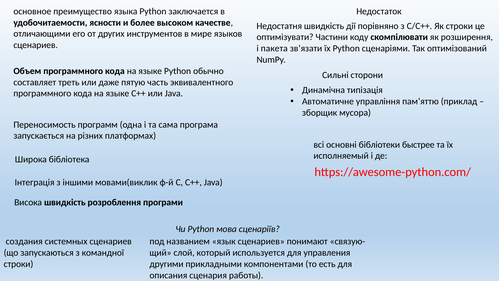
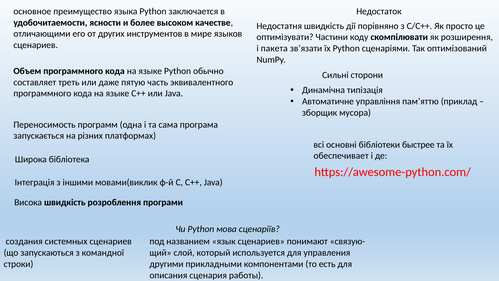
Як строки: строки -> просто (459, 26)
исполняемый: исполняемый -> обеспечивает (341, 156)
